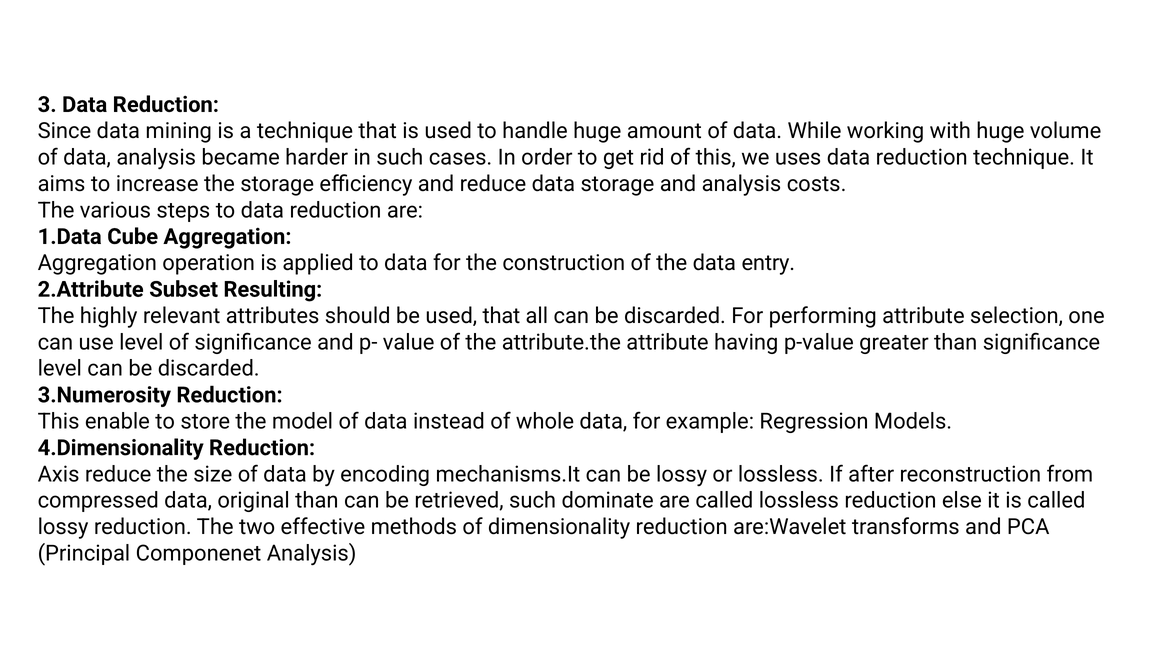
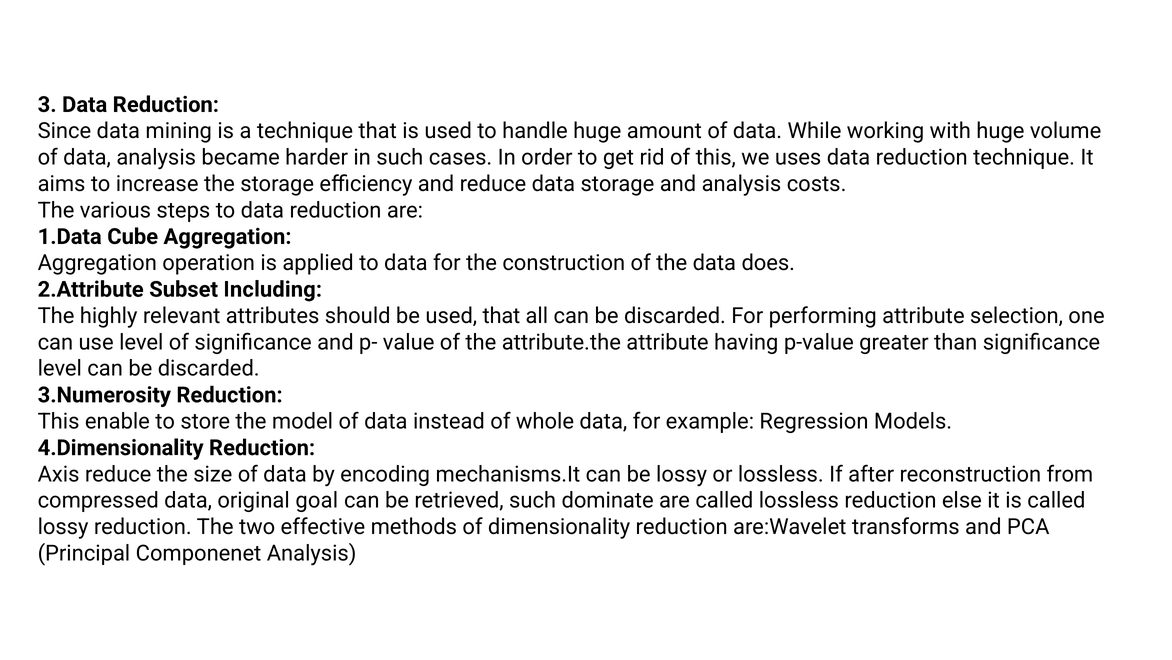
entry: entry -> does (768, 263)
Resulting: Resulting -> Including (273, 289)
original than: than -> goal (317, 500)
